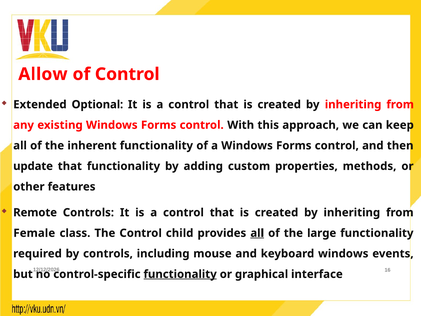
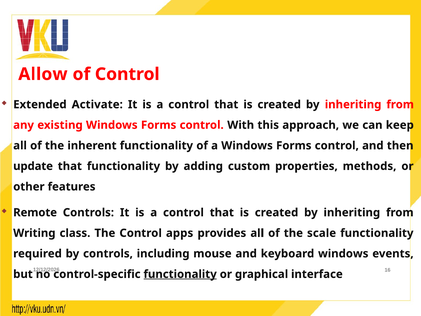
Optional: Optional -> Activate (97, 104)
Female: Female -> Writing (34, 233)
child: child -> apps (180, 233)
all underline: present -> none (257, 233)
large: large -> scale (322, 233)
